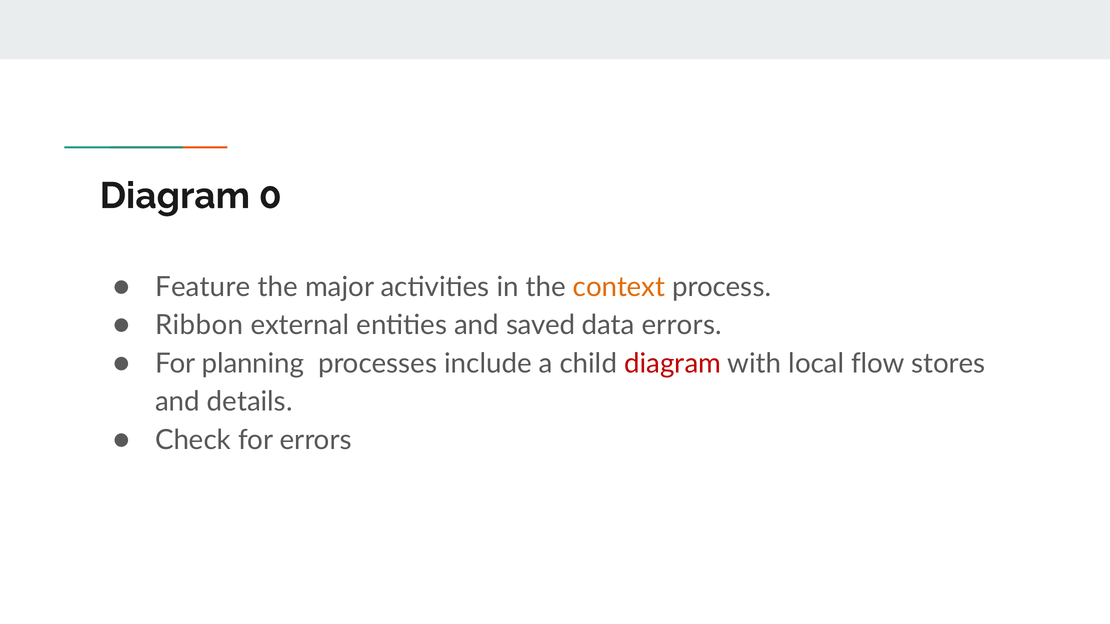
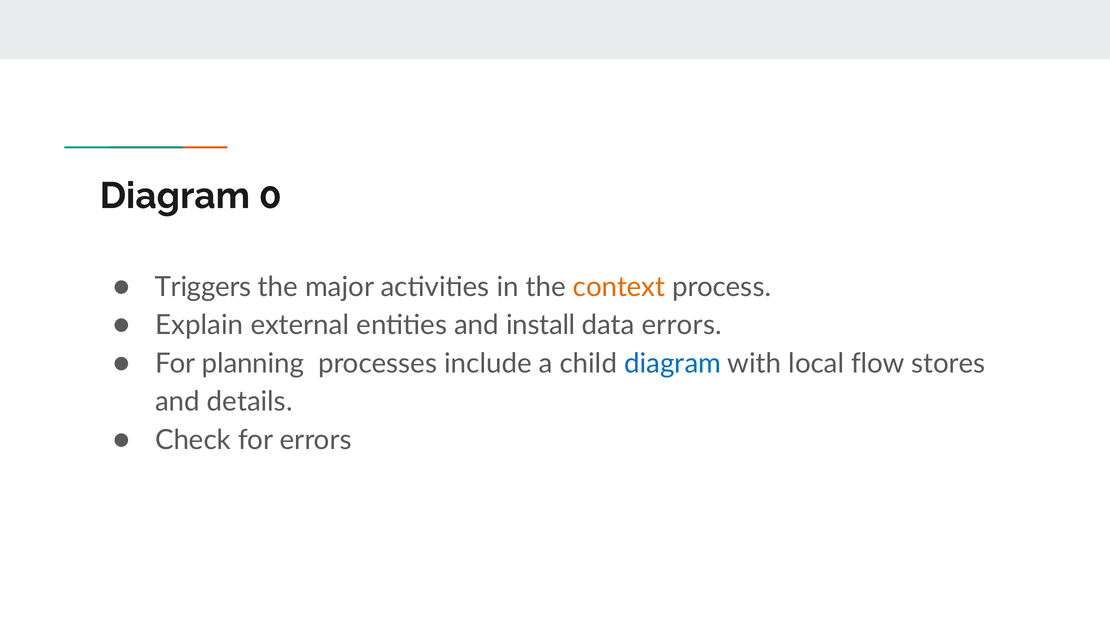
Feature: Feature -> Triggers (203, 287)
Ribbon: Ribbon -> Explain (199, 325)
saved: saved -> install (541, 325)
diagram colour: red -> blue (673, 364)
